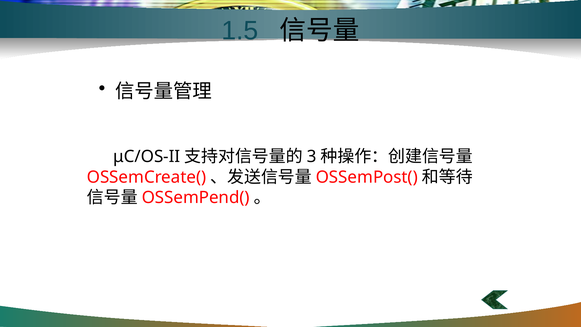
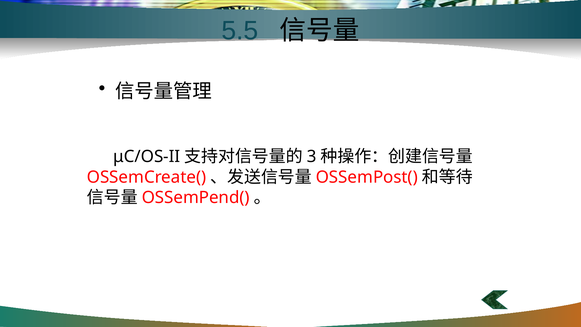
1.5: 1.5 -> 5.5 (240, 31)
